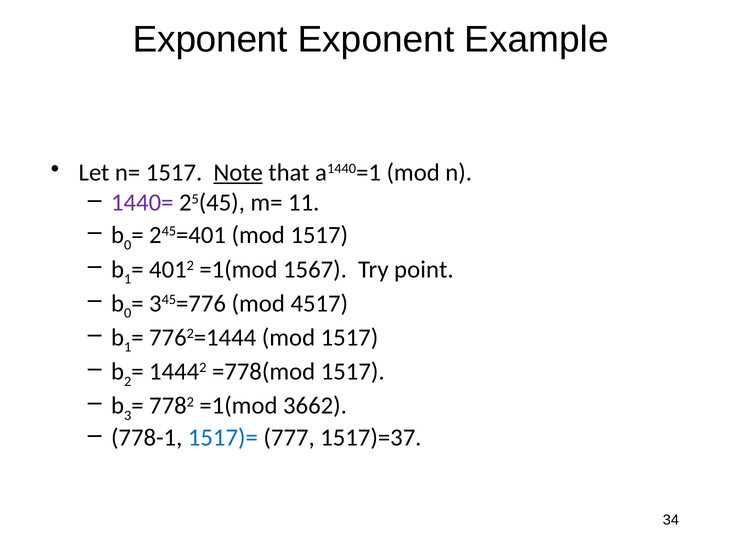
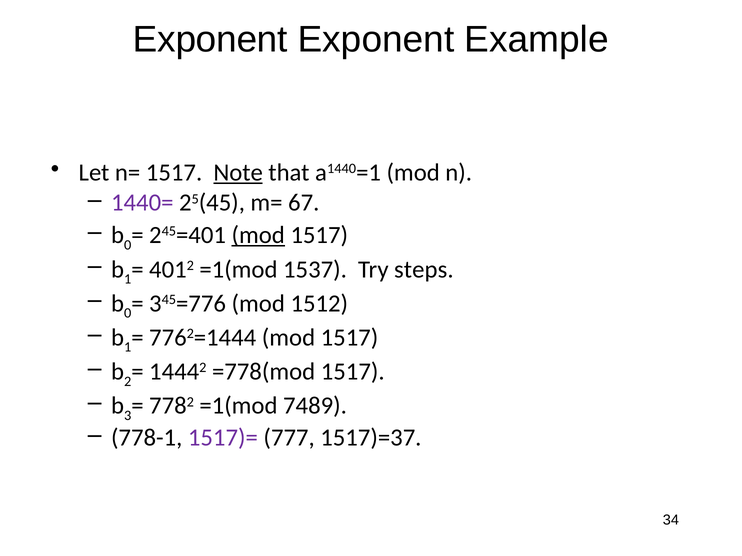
11: 11 -> 67 (304, 203)
mod underline: none -> present (258, 235)
1567: 1567 -> 1537 (315, 270)
point: point -> steps (424, 270)
4517: 4517 -> 1512 (319, 304)
3662: 3662 -> 7489 (315, 406)
1517)= colour: blue -> purple (223, 438)
